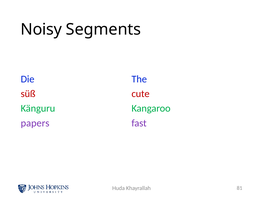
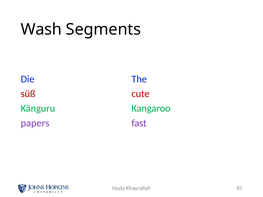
Noisy: Noisy -> Wash (41, 29)
